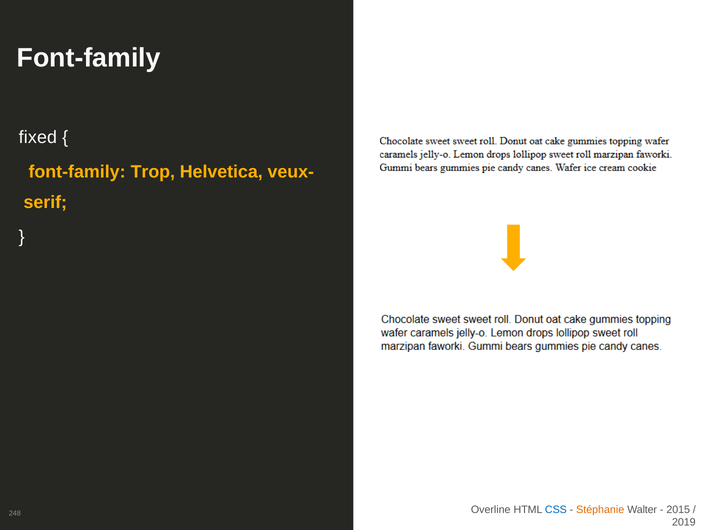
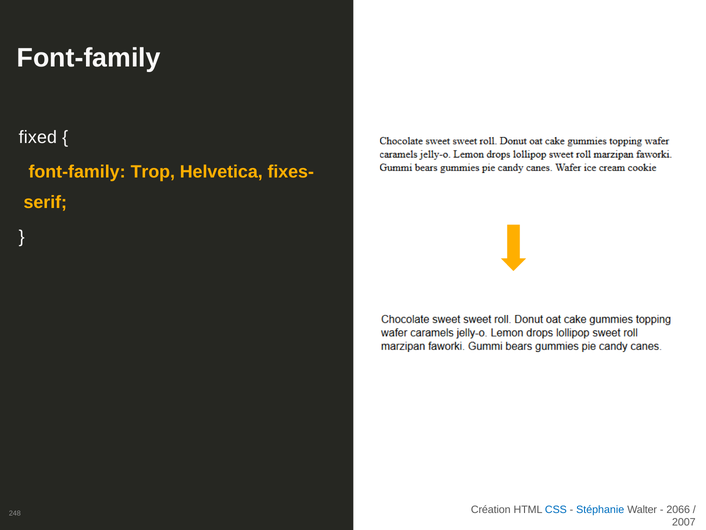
veux-: veux- -> fixes- (291, 172)
Overline: Overline -> Création (491, 509)
Stéphanie colour: orange -> blue (600, 509)
2015: 2015 -> 2066 (678, 509)
2019: 2019 -> 2007 (684, 522)
